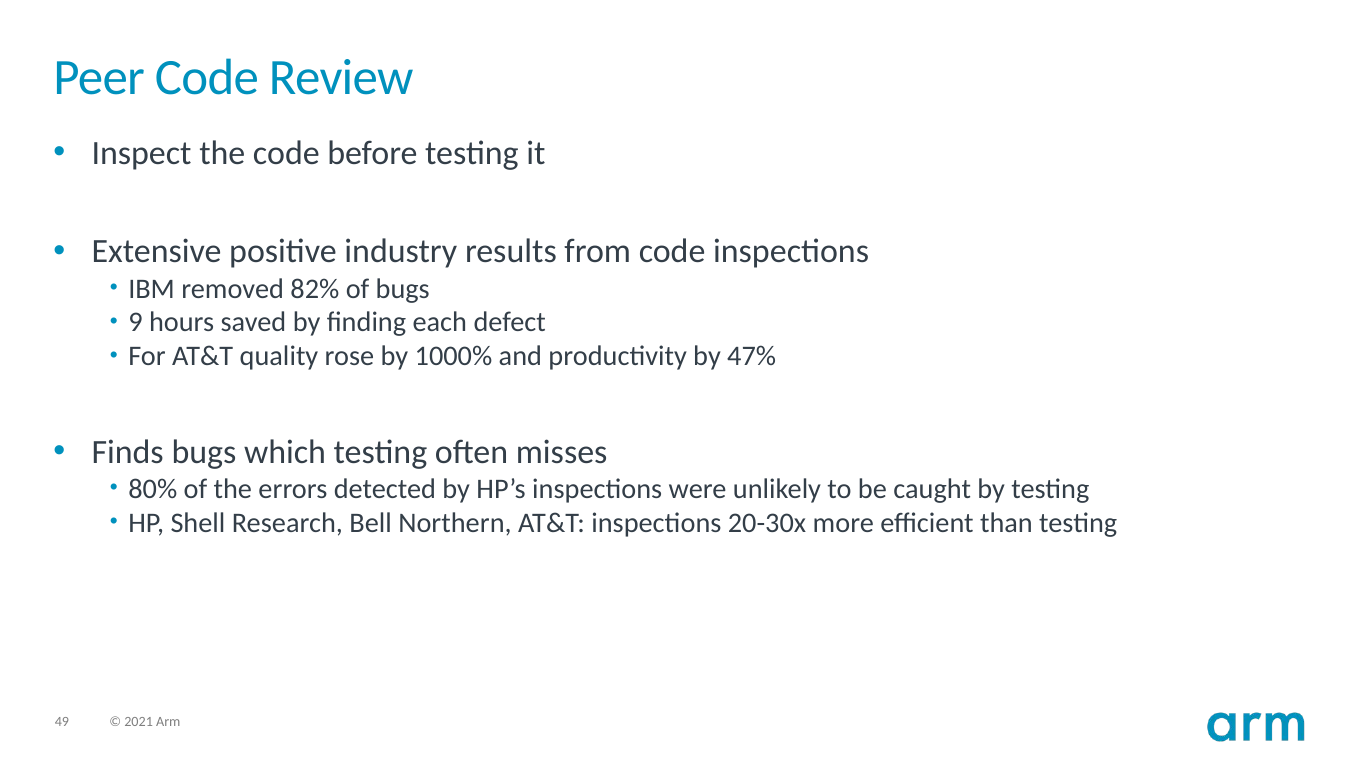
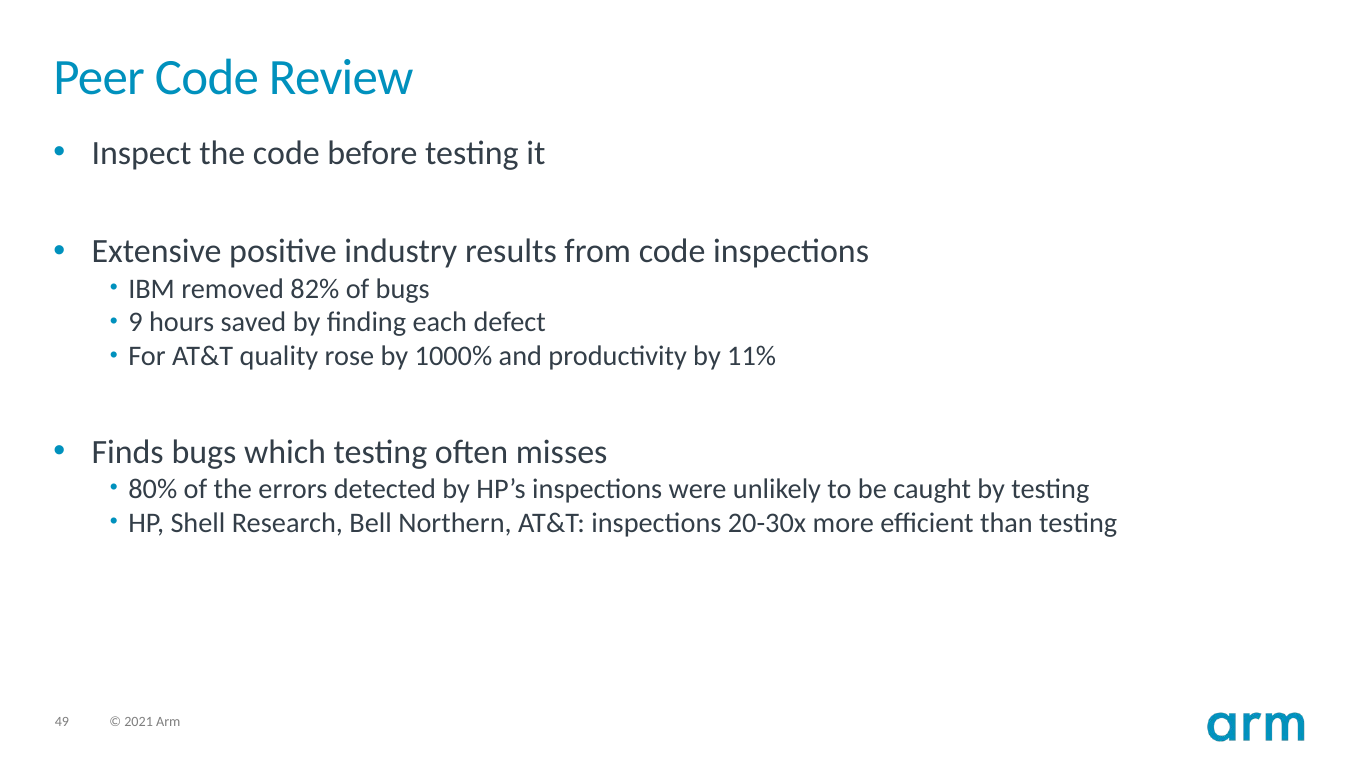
47%: 47% -> 11% (752, 357)
